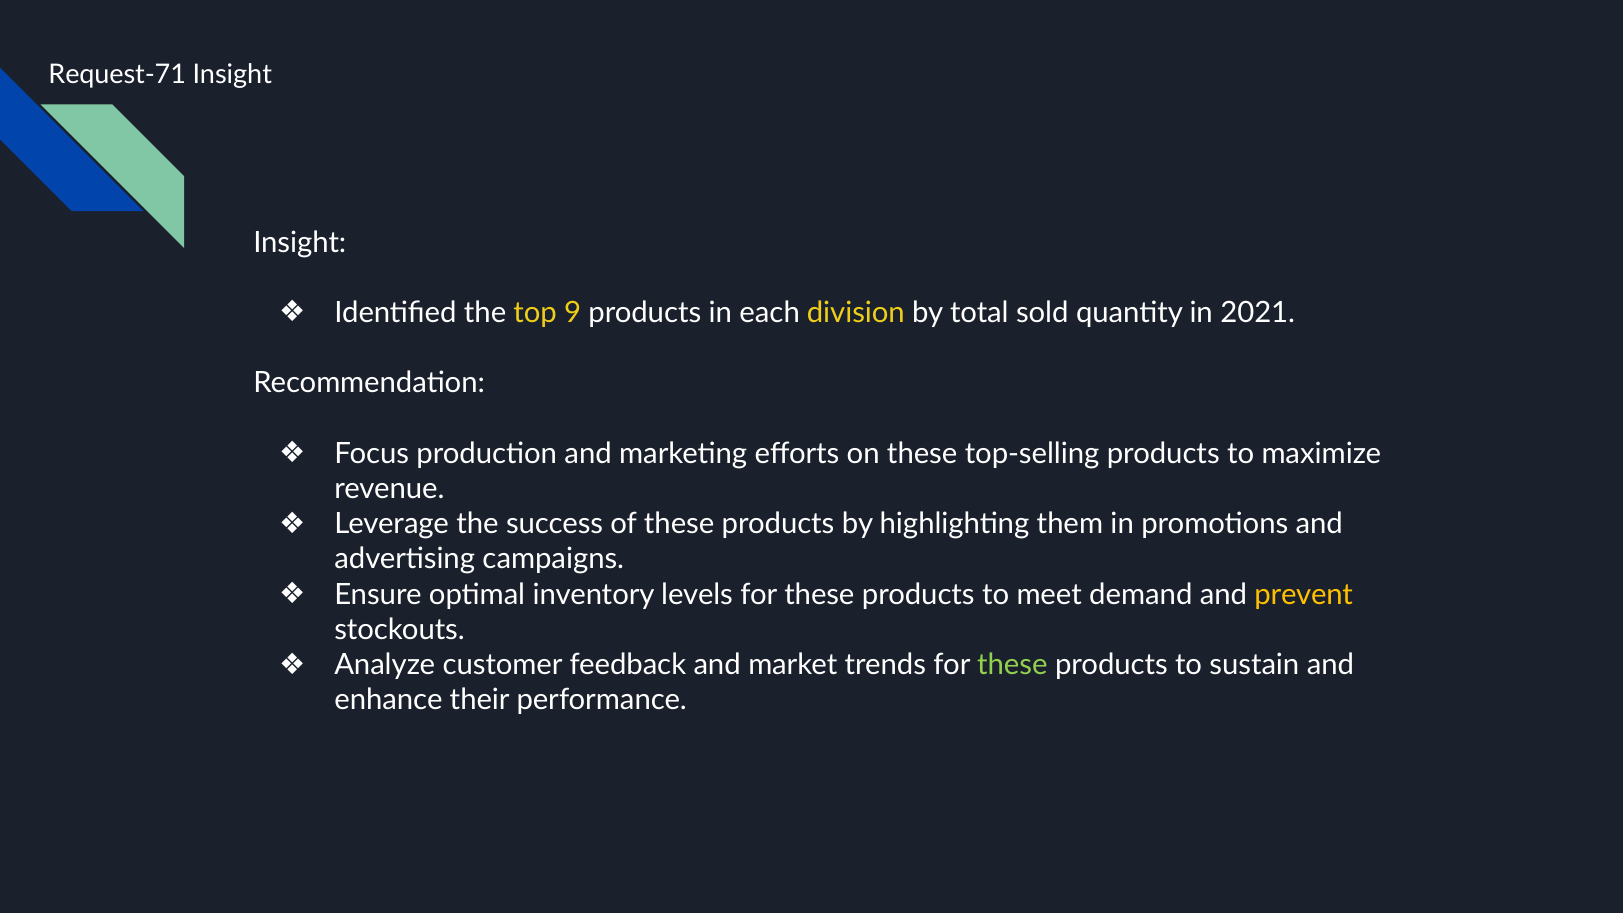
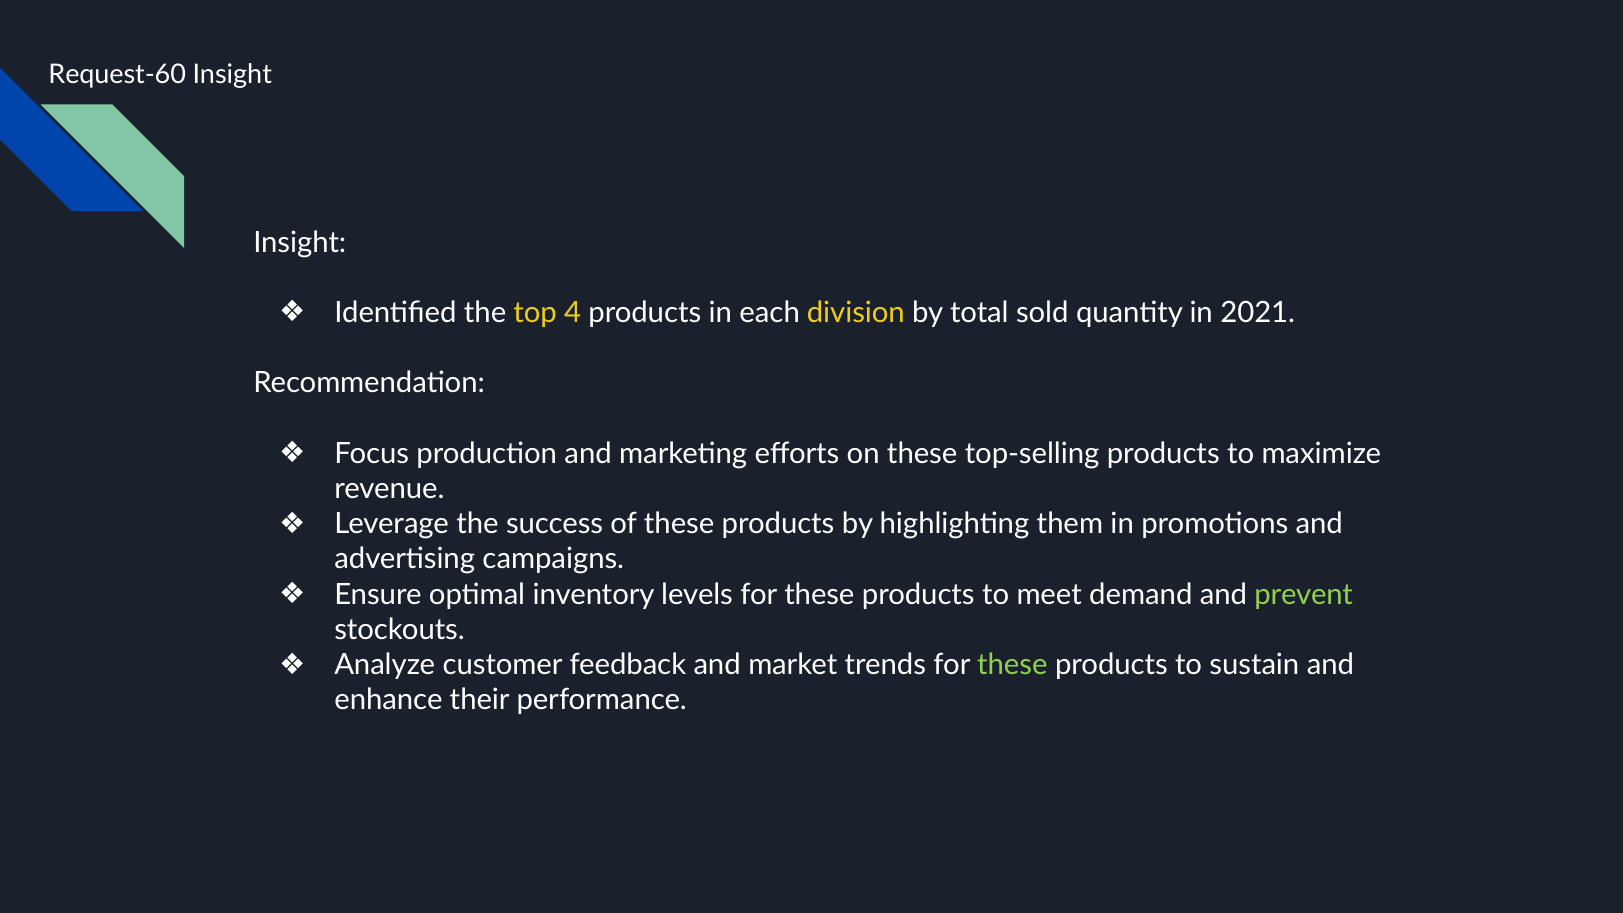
Request-71: Request-71 -> Request-60 (117, 75)
9: 9 -> 4 (573, 313)
prevent colour: yellow -> light green (1304, 594)
